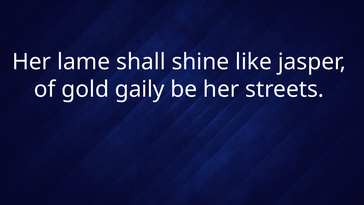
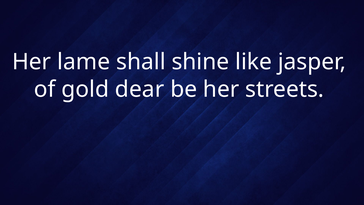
gaily: gaily -> dear (140, 89)
